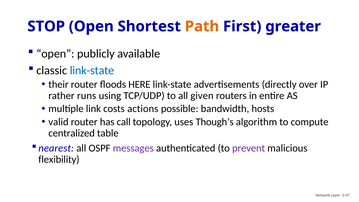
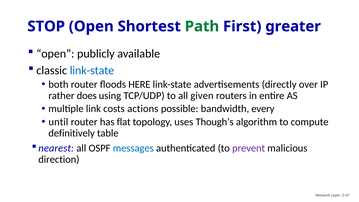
Path colour: orange -> green (202, 26)
their: their -> both (58, 84)
runs: runs -> does (87, 96)
hosts: hosts -> every (263, 109)
valid: valid -> until (58, 122)
call: call -> flat (124, 122)
centralized: centralized -> definitively (72, 133)
messages colour: purple -> blue (133, 148)
flexibility: flexibility -> direction (59, 159)
